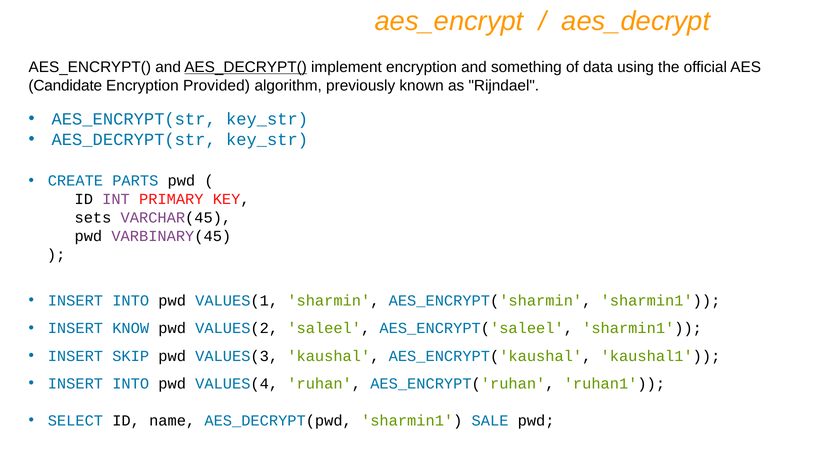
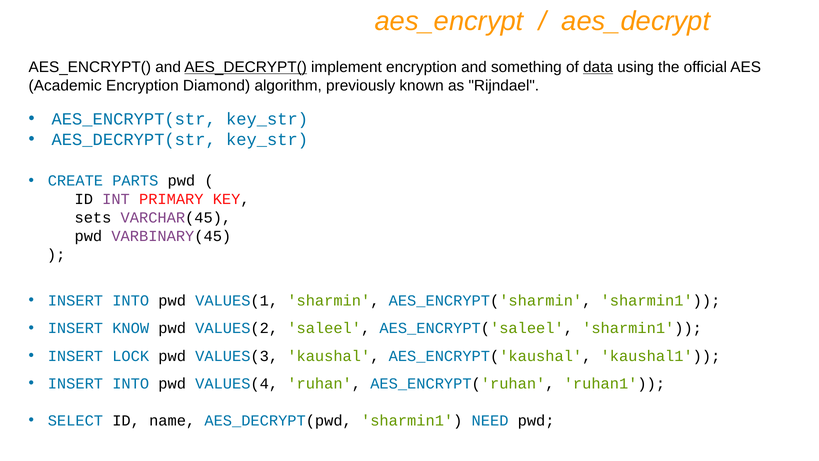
data underline: none -> present (598, 67)
Candidate: Candidate -> Academic (65, 86)
Provided: Provided -> Diamond (217, 86)
SKIP: SKIP -> LOCK (131, 356)
SALE: SALE -> NEED (490, 420)
